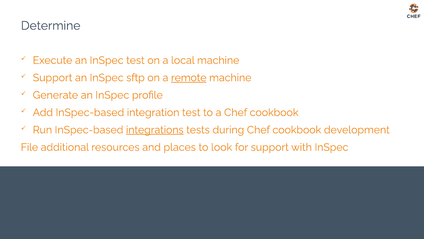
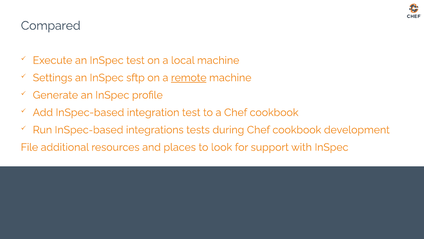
Determine: Determine -> Compared (51, 26)
Support: Support -> Settings (53, 78)
integrations underline: present -> none (155, 130)
